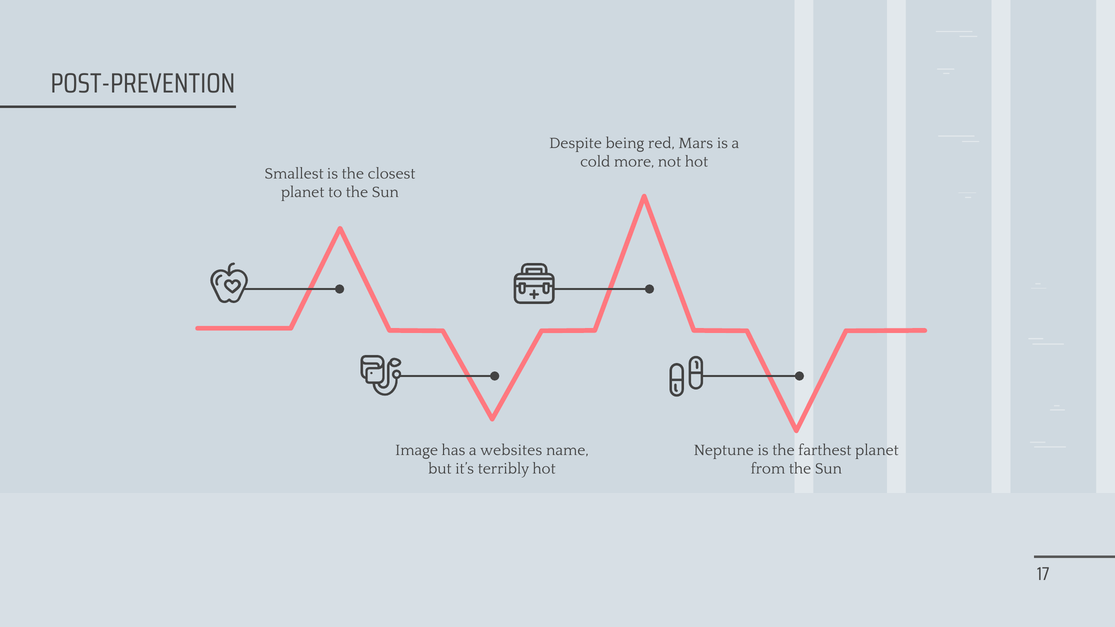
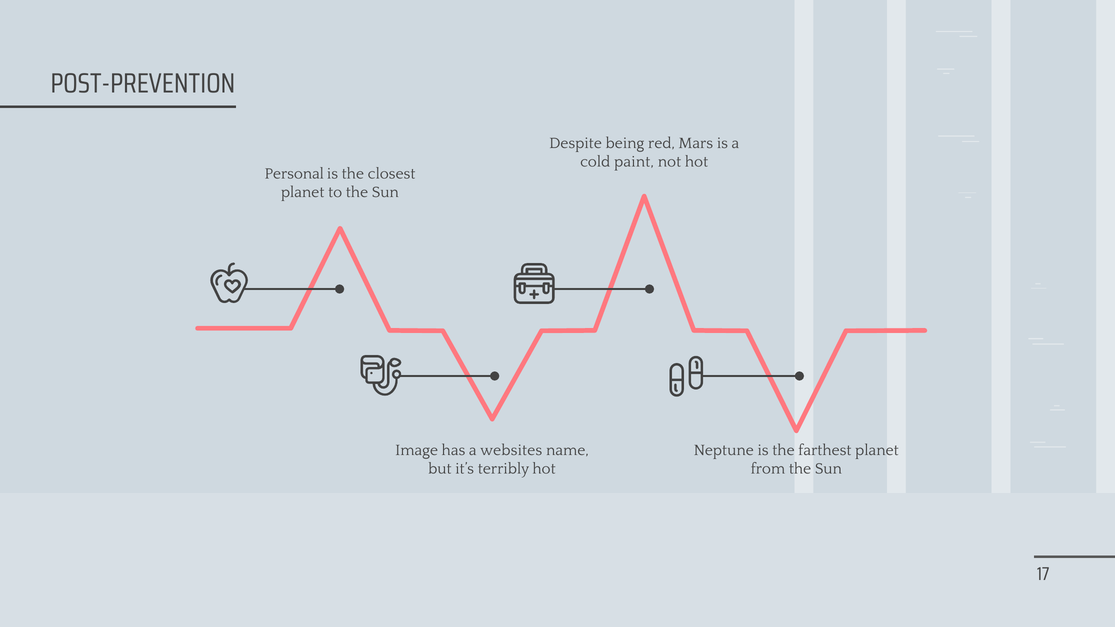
more: more -> paint (634, 162)
Smallest: Smallest -> Personal (294, 174)
